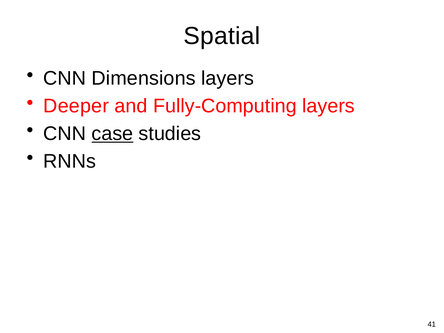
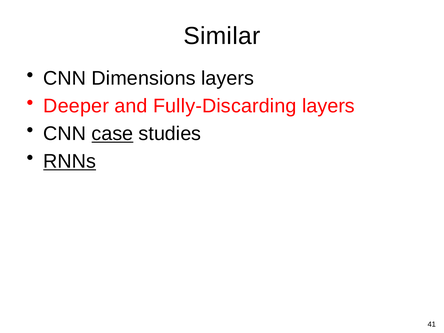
Spatial: Spatial -> Similar (222, 36)
Fully-Computing: Fully-Computing -> Fully-Discarding (225, 106)
RNNs underline: none -> present (70, 161)
